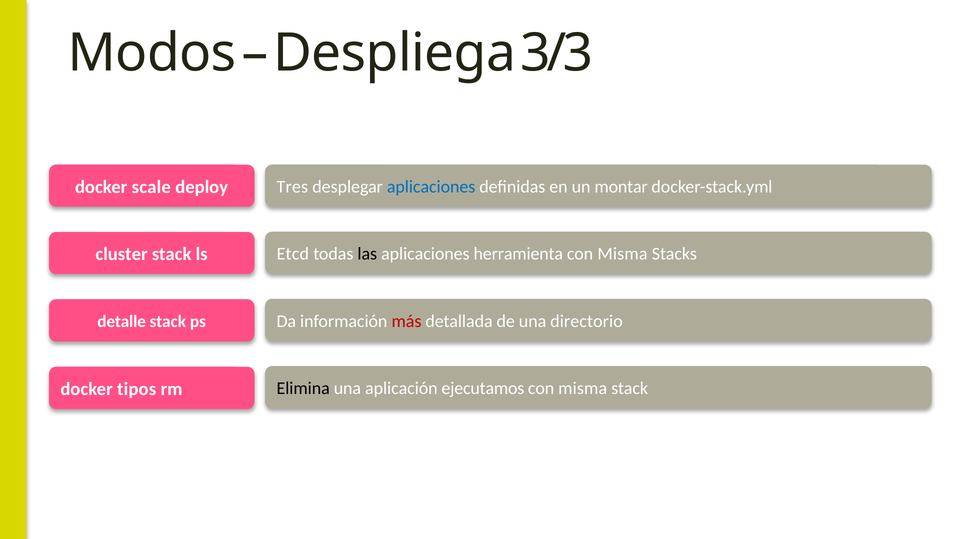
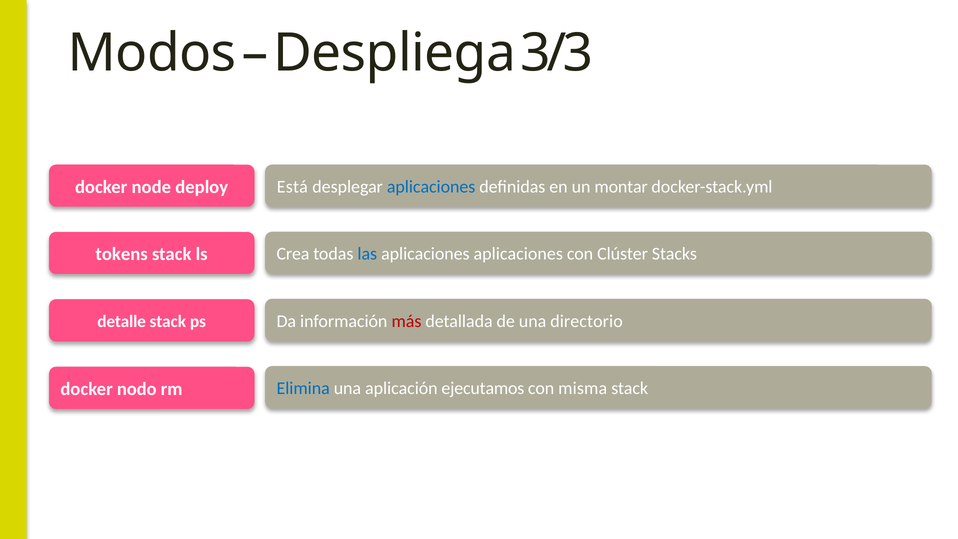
scale: scale -> node (151, 187)
Tres: Tres -> Está (292, 187)
cluster: cluster -> tokens (122, 254)
Etcd: Etcd -> Crea (293, 254)
las colour: black -> blue (367, 254)
aplicaciones herramienta: herramienta -> aplicaciones (518, 254)
Misma: Misma -> Clúster (623, 254)
tipos: tipos -> nodo (137, 389)
Elimina colour: black -> blue (303, 388)
